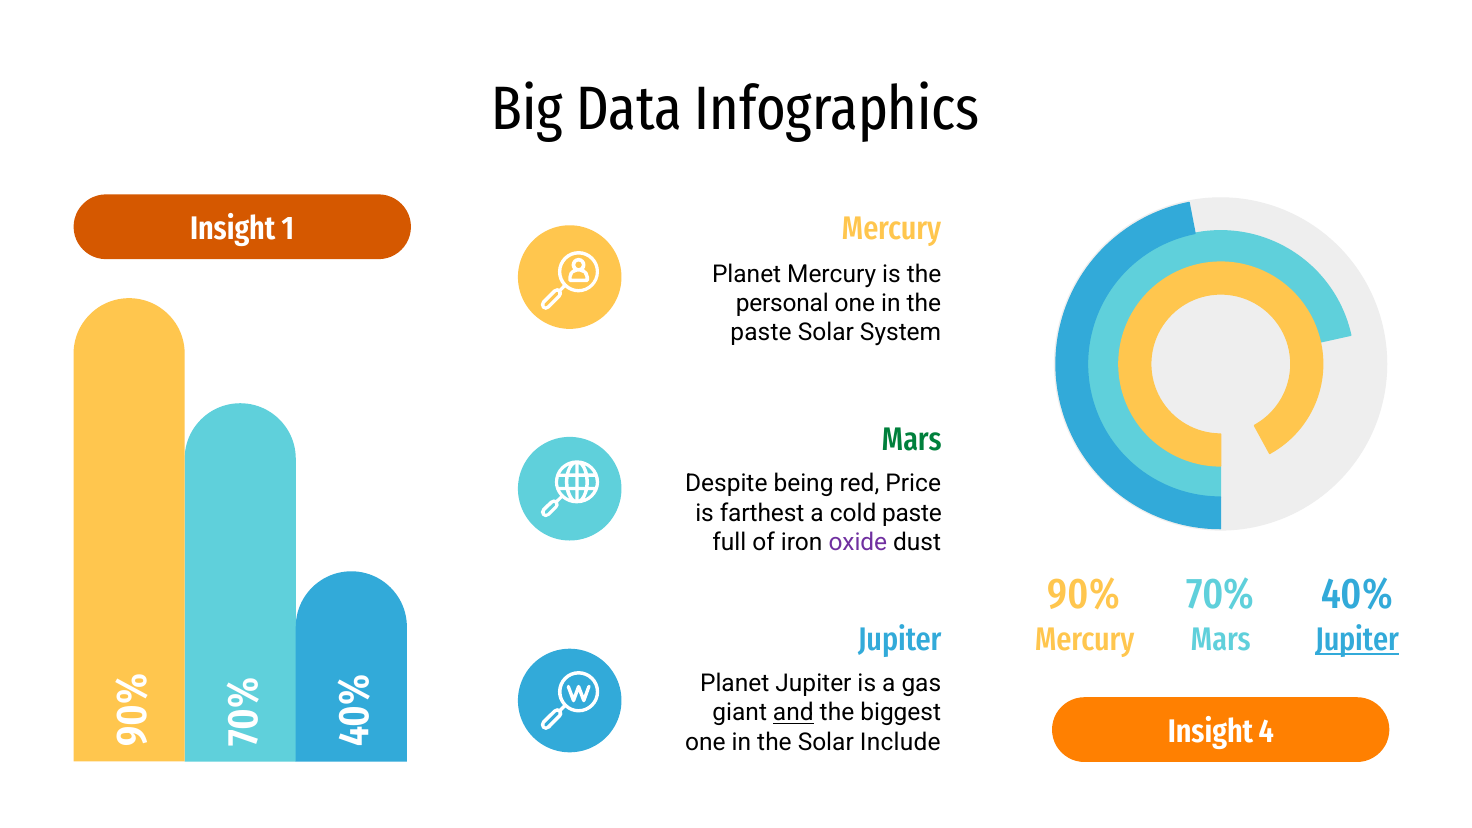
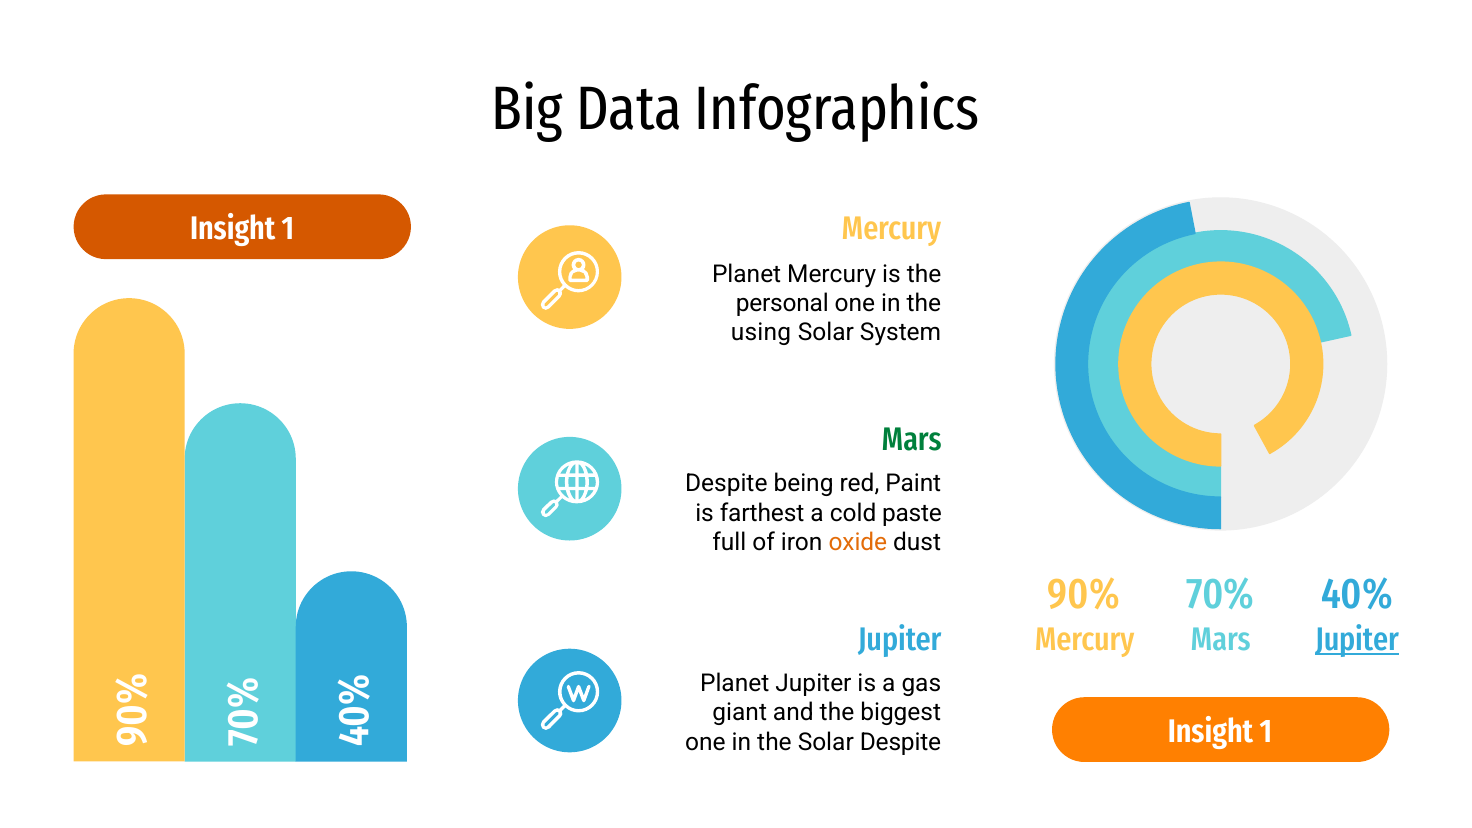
paste: paste -> using (761, 333)
Price: Price -> Paint (913, 484)
oxide colour: purple -> orange (858, 543)
and underline: present -> none (793, 713)
4: 4 -> 1 (1266, 732)
Solar Include: Include -> Despite (900, 742)
